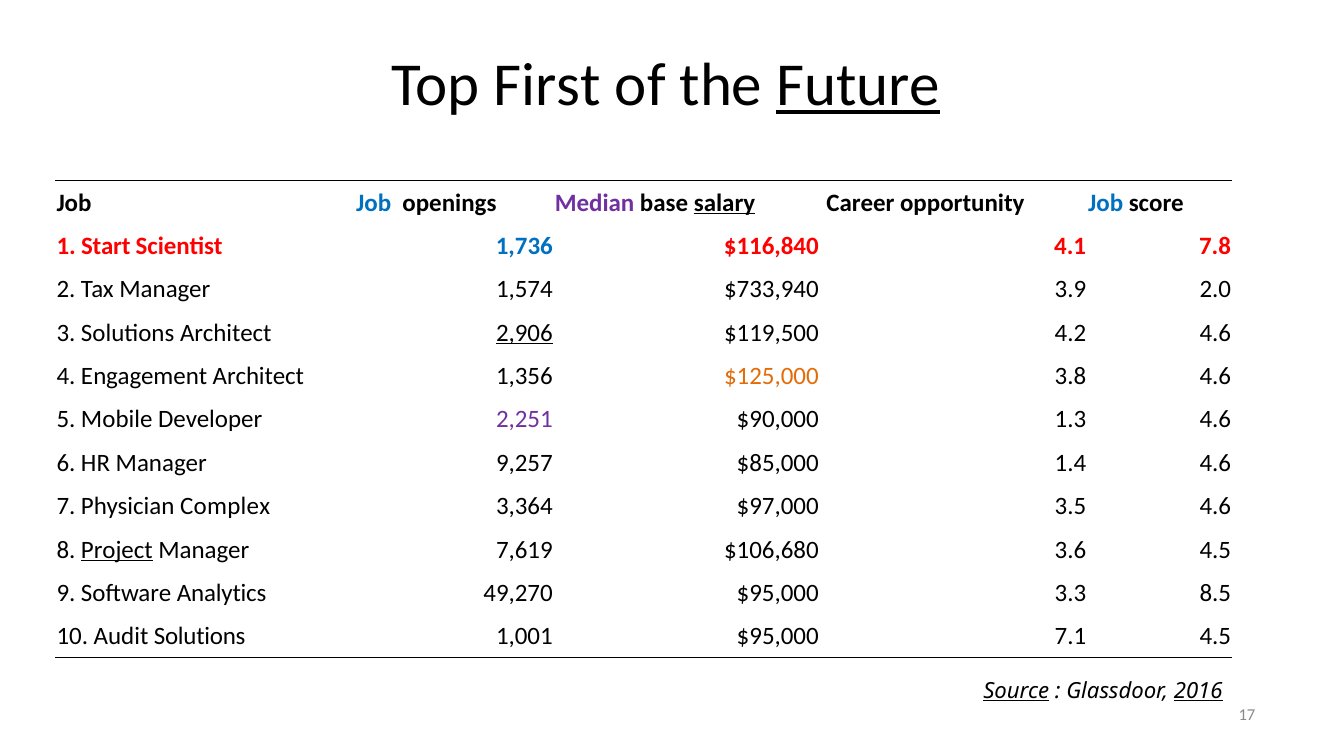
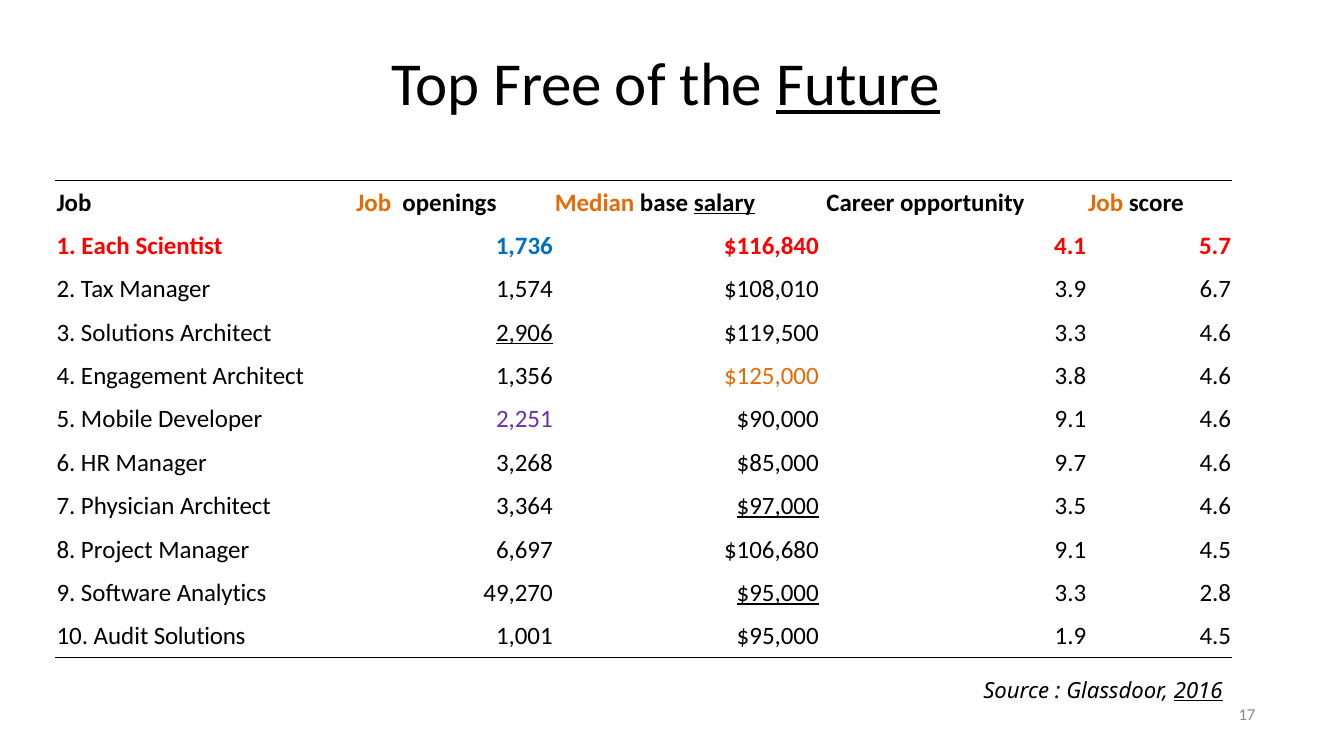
First: First -> Free (548, 86)
Job colour: blue -> orange (374, 203)
Median colour: purple -> orange (595, 203)
Job colour: blue -> orange (1106, 203)
Start: Start -> Each (106, 246)
7.8: 7.8 -> 5.7 (1215, 246)
$733,940: $733,940 -> $108,010 (771, 290)
2.0: 2.0 -> 6.7 (1215, 290)
$119,500 4.2: 4.2 -> 3.3 (1070, 333)
$90,000 1.3: 1.3 -> 9.1 (1070, 420)
9,257: 9,257 -> 3,268 (524, 463)
1.4: 1.4 -> 9.7 (1070, 463)
Physician Complex: Complex -> Architect (225, 507)
$97,000 underline: none -> present (778, 507)
Project underline: present -> none (117, 550)
7,619: 7,619 -> 6,697 (524, 550)
$106,680 3.6: 3.6 -> 9.1 (1070, 550)
$95,000 underline: none -> present (778, 593)
8.5: 8.5 -> 2.8 (1215, 593)
7.1: 7.1 -> 1.9 (1070, 637)
Source underline: present -> none (1016, 691)
